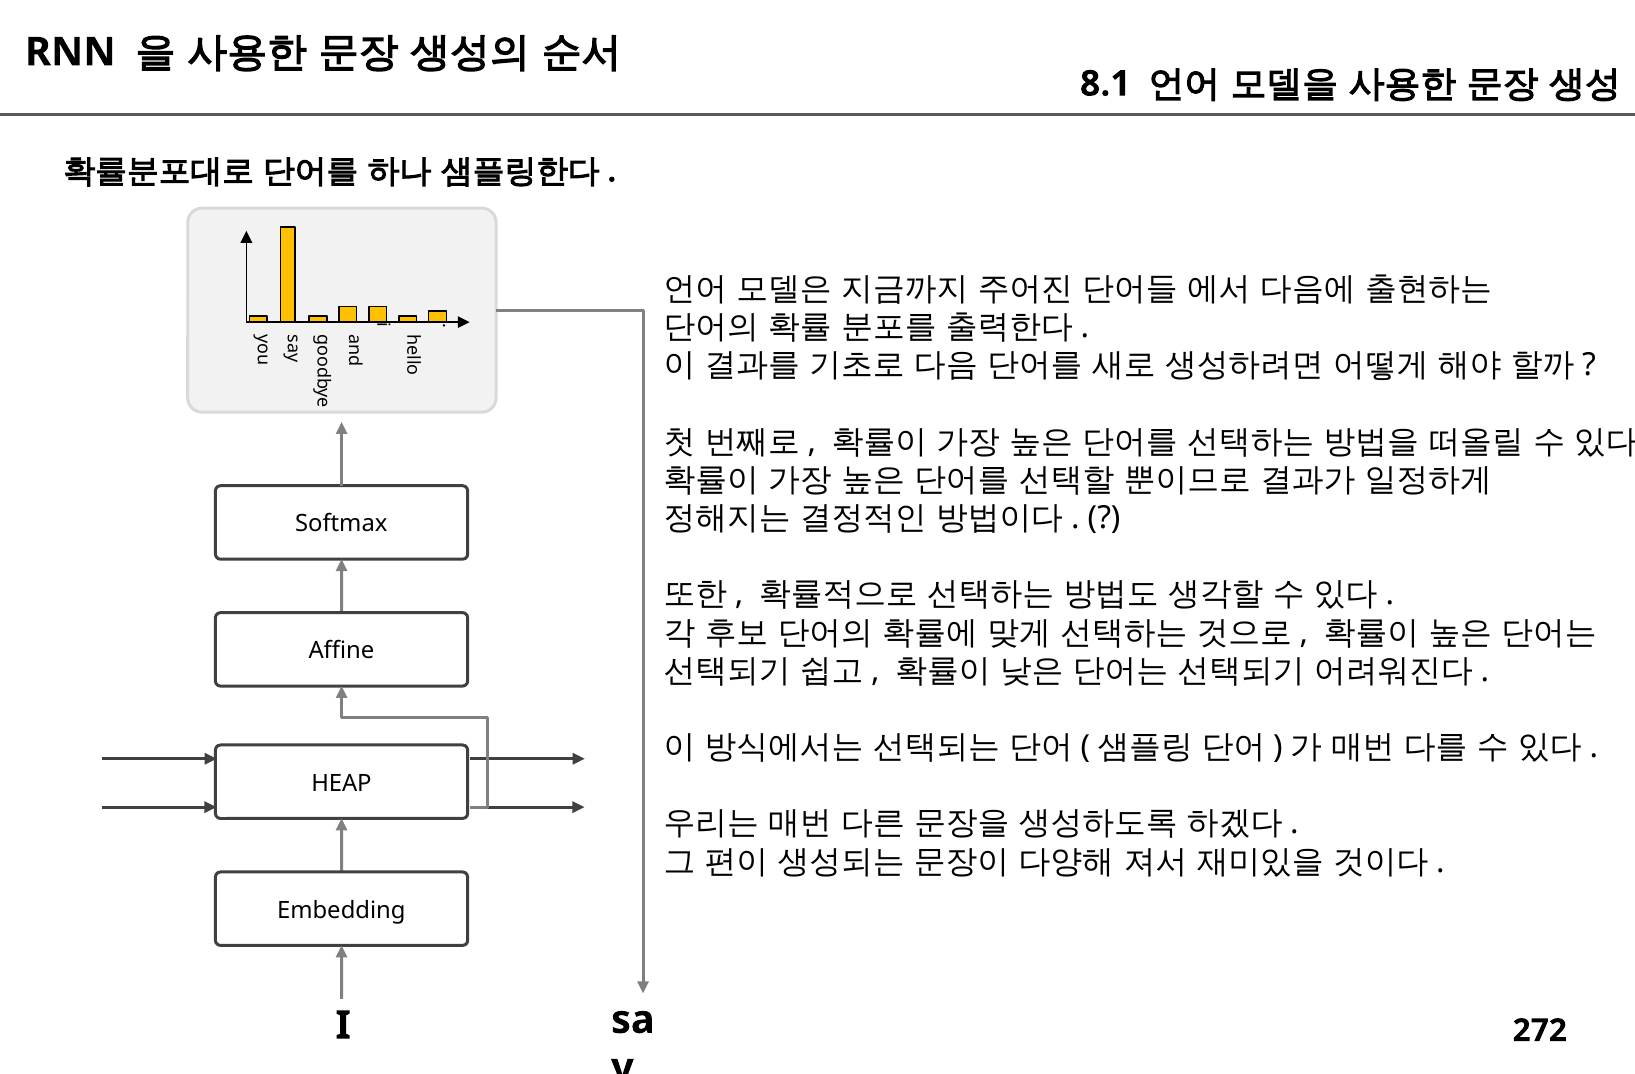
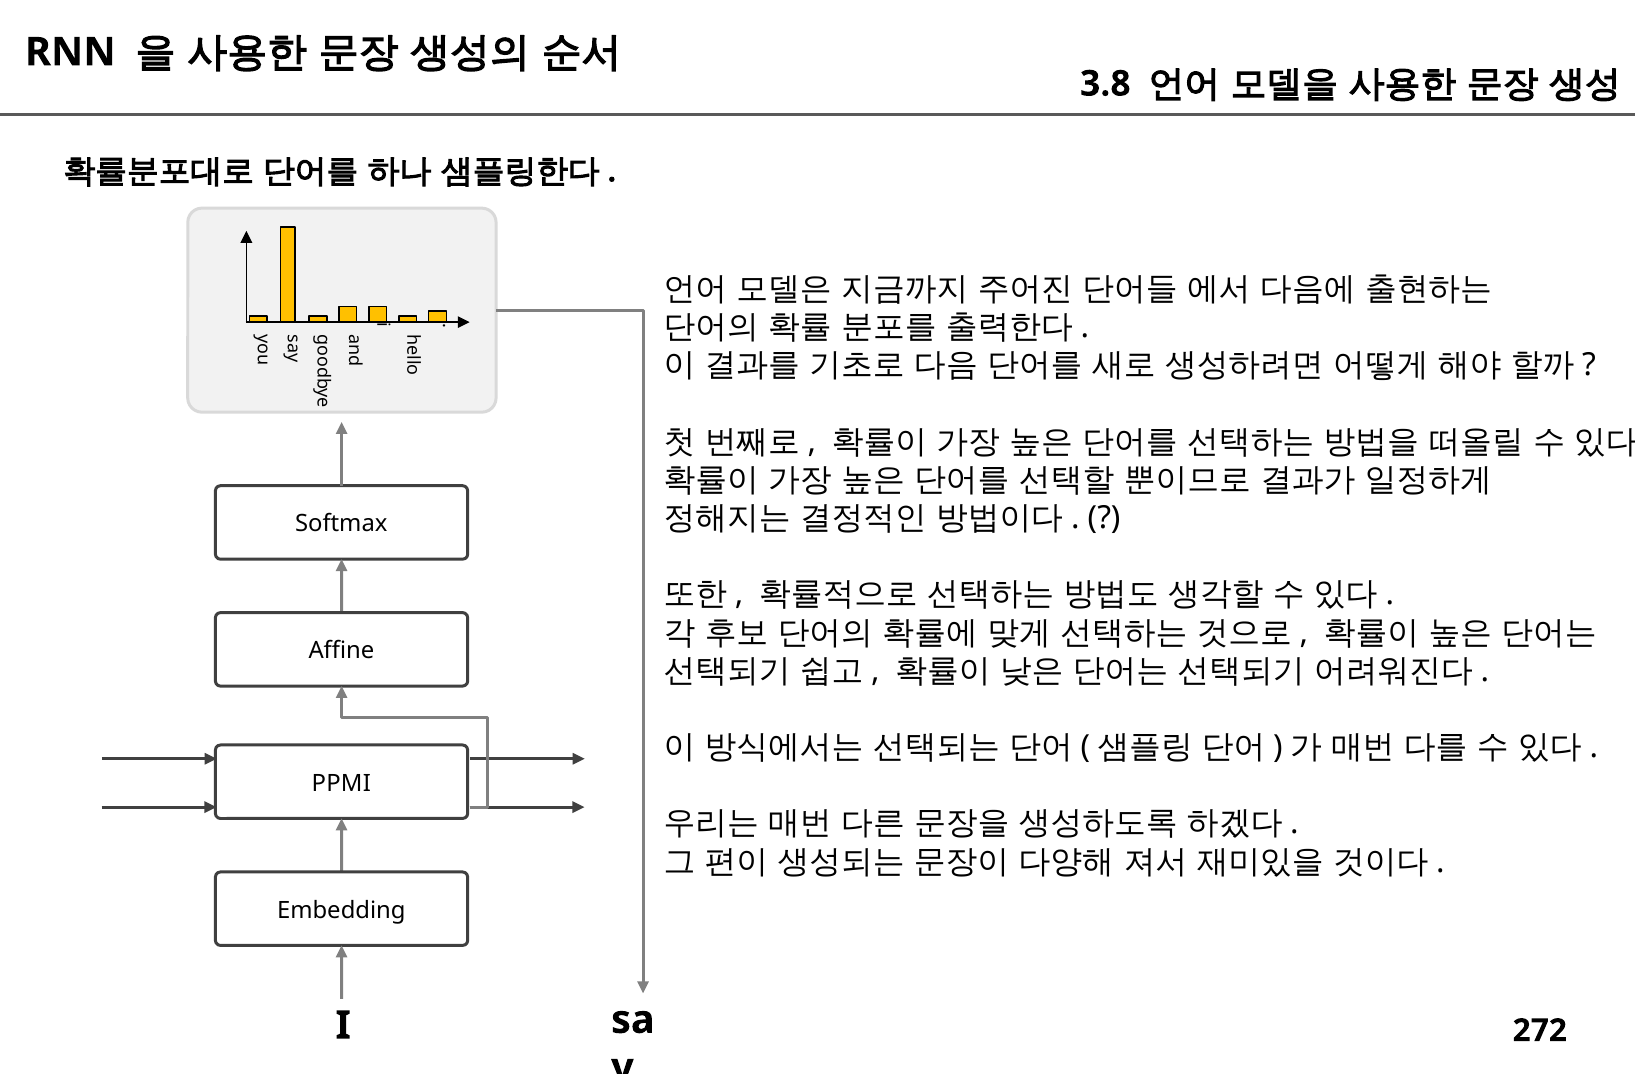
8.1: 8.1 -> 3.8 (1105, 84)
HEAP: HEAP -> PPMI (341, 783)
